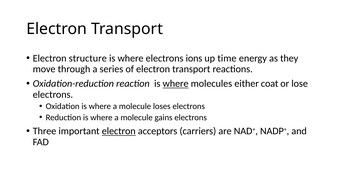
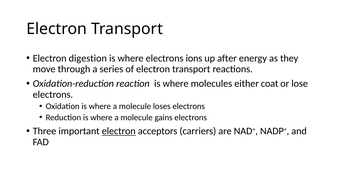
structure: structure -> digestion (88, 58)
time: time -> after (227, 58)
where underline: present -> none (176, 84)
